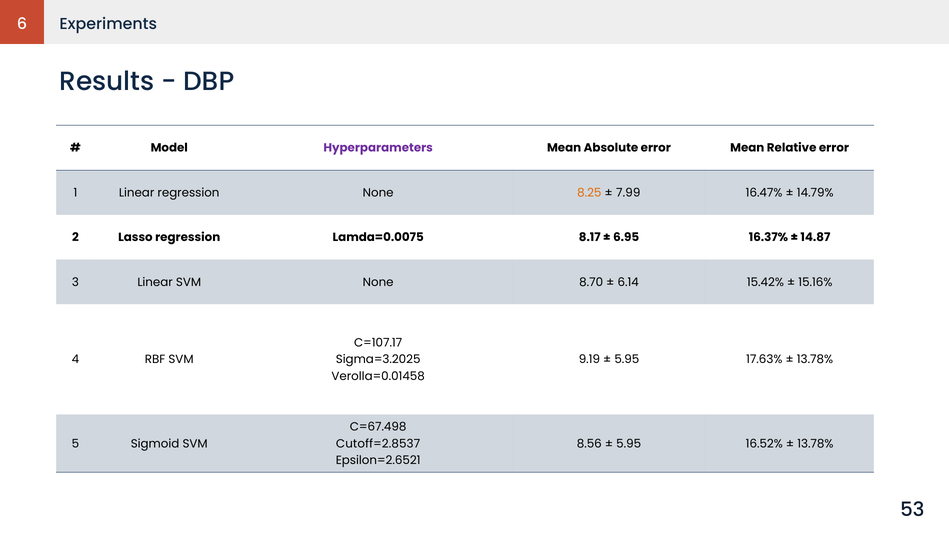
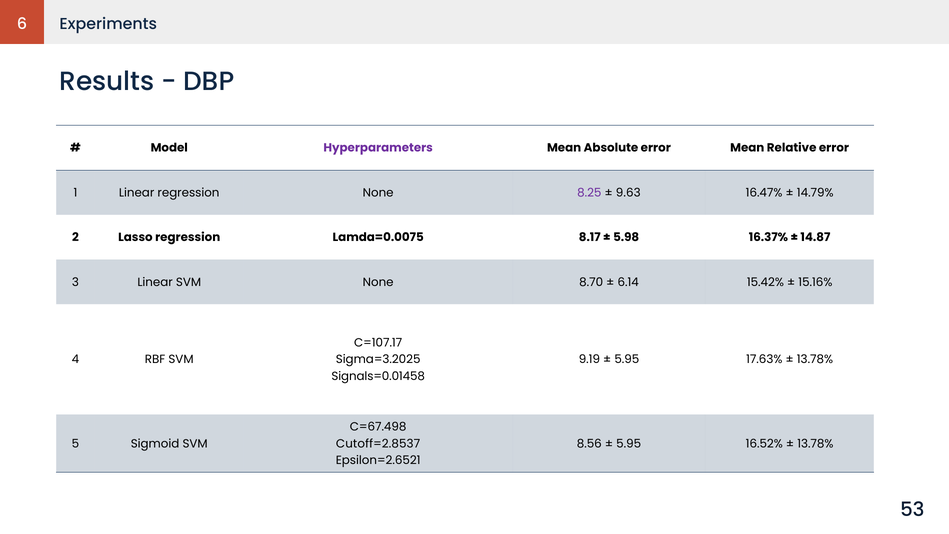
8.25 colour: orange -> purple (589, 193)
7.99: 7.99 -> 9.63 (628, 193)
6.95: 6.95 -> 5.98 (626, 237)
Verolla=0.01458: Verolla=0.01458 -> Signals=0.01458 (378, 376)
